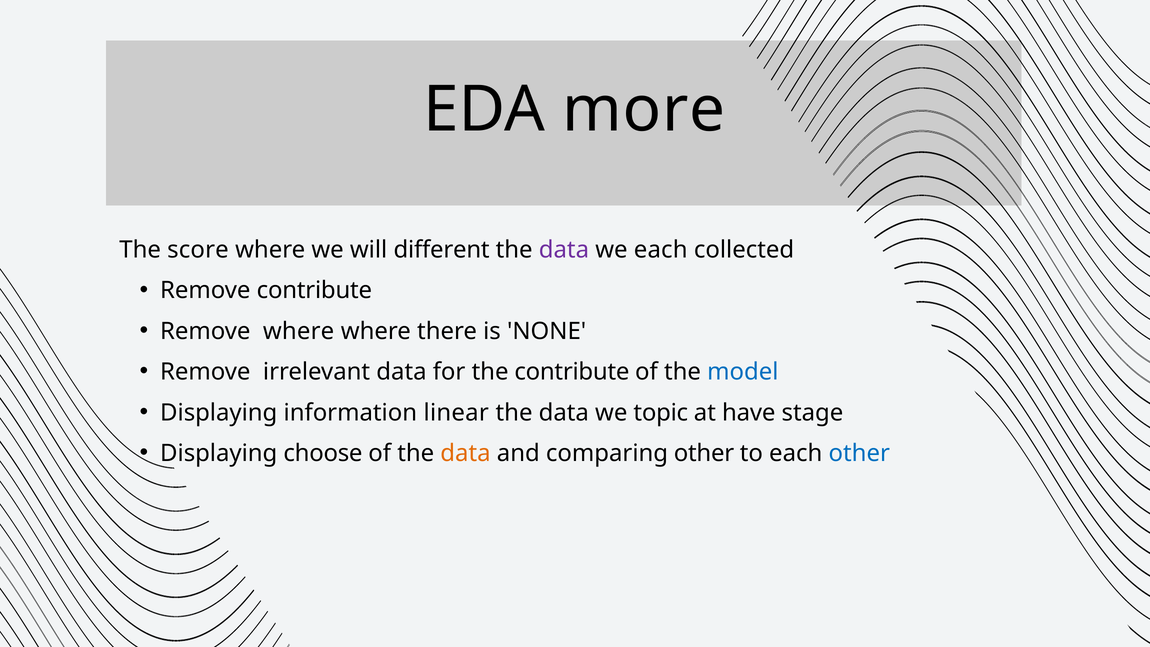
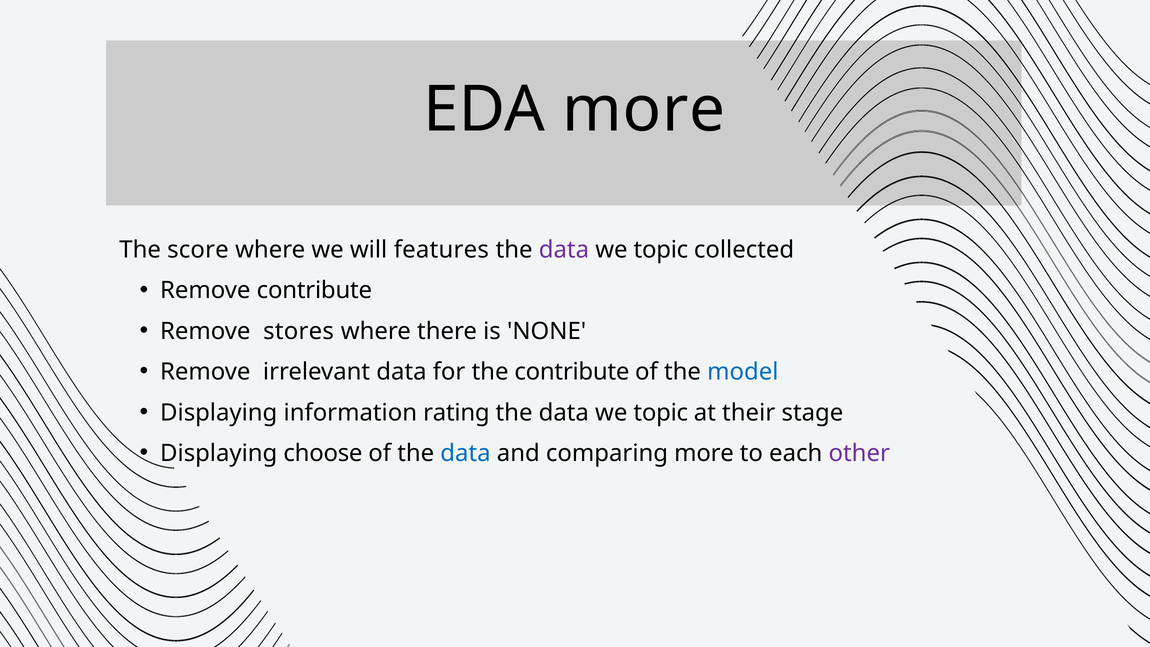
different: different -> features (441, 250)
each: each -> topic (661, 250)
Remove where: where -> stores (299, 331)
linear: linear -> rating (456, 413)
have: have -> their (749, 413)
data colour: orange -> blue (466, 453)
comparing other: other -> more (704, 453)
other colour: blue -> purple (859, 453)
